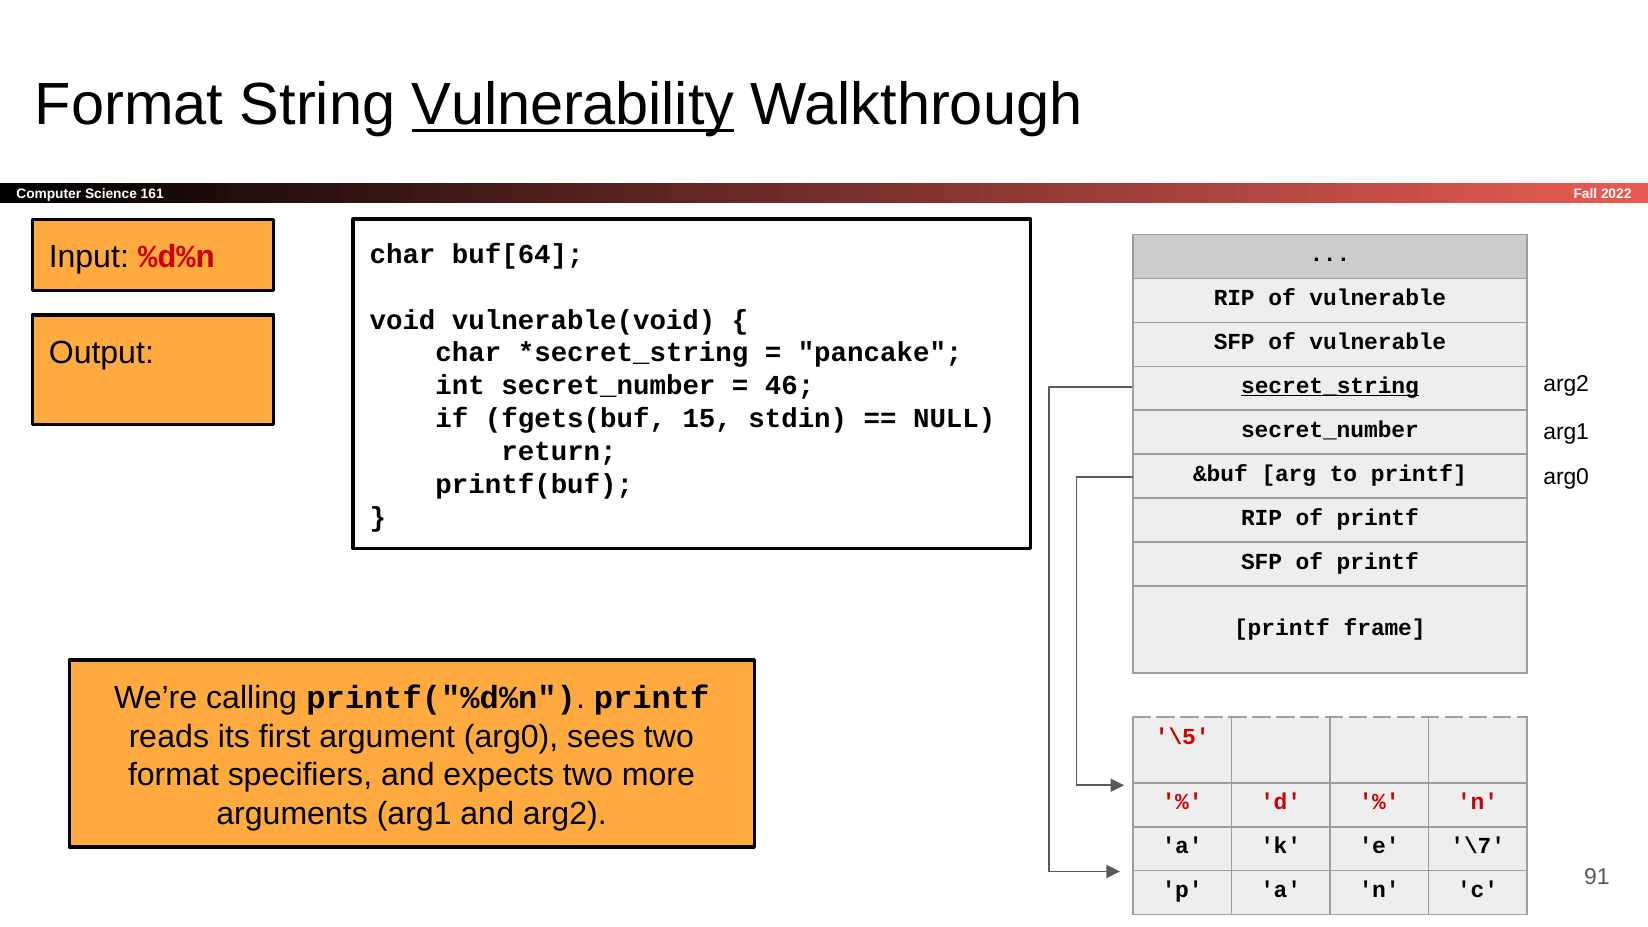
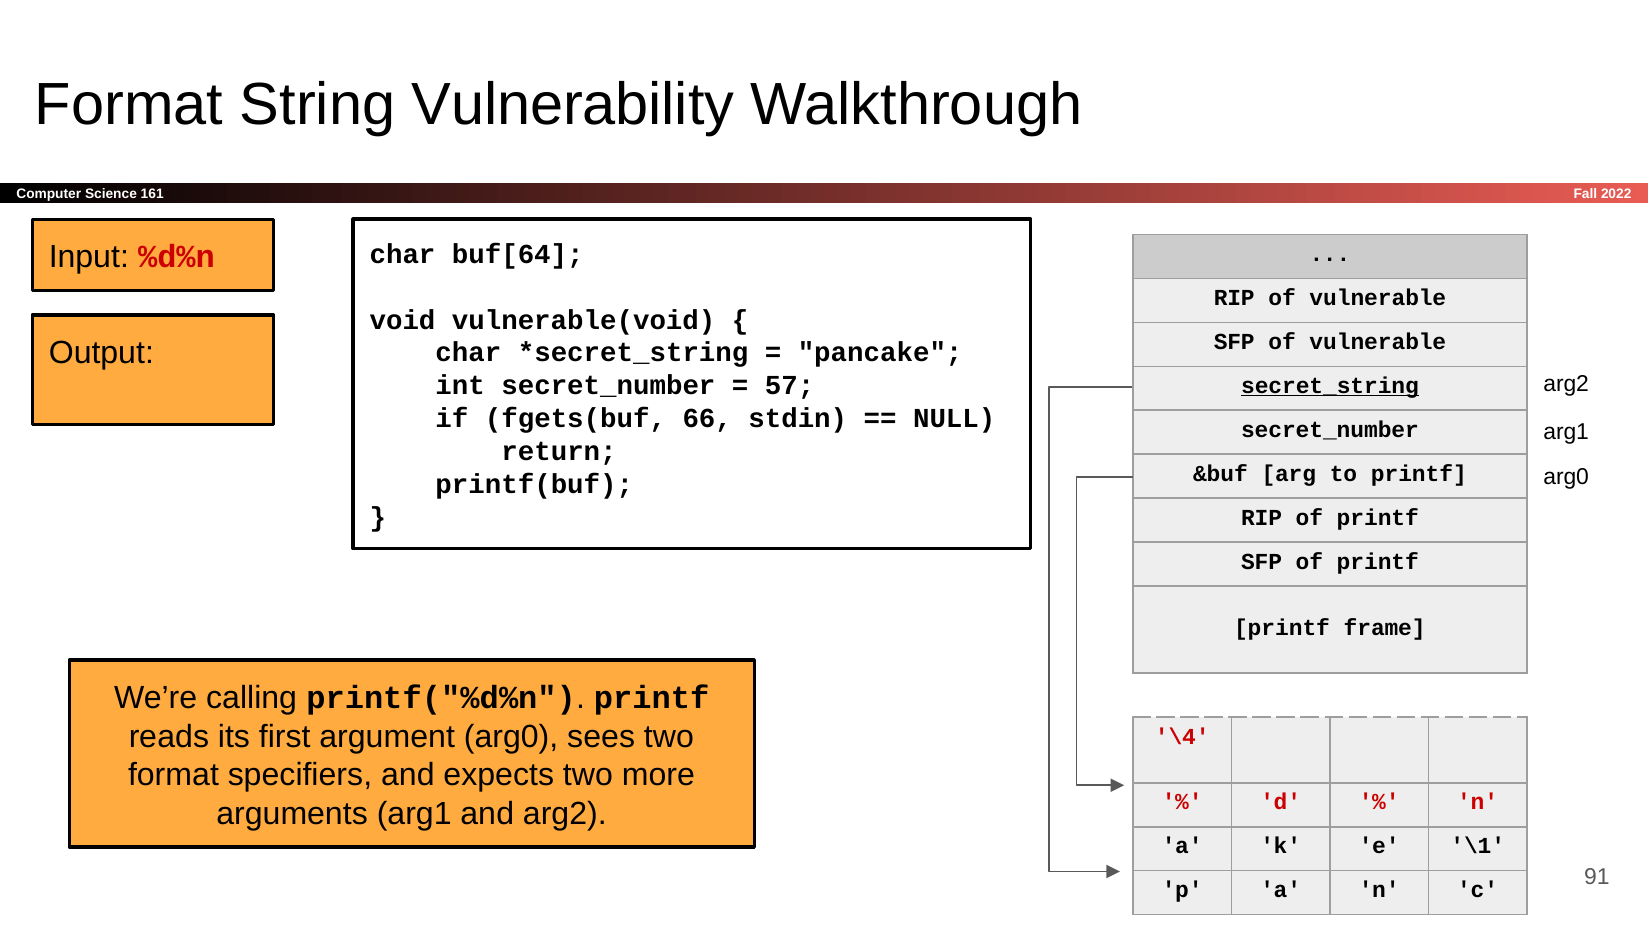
Vulnerability underline: present -> none (573, 105)
46: 46 -> 57 (790, 386)
15: 15 -> 66 (707, 419)
\5: \5 -> \4 (1182, 737)
\7: \7 -> \1 (1478, 846)
